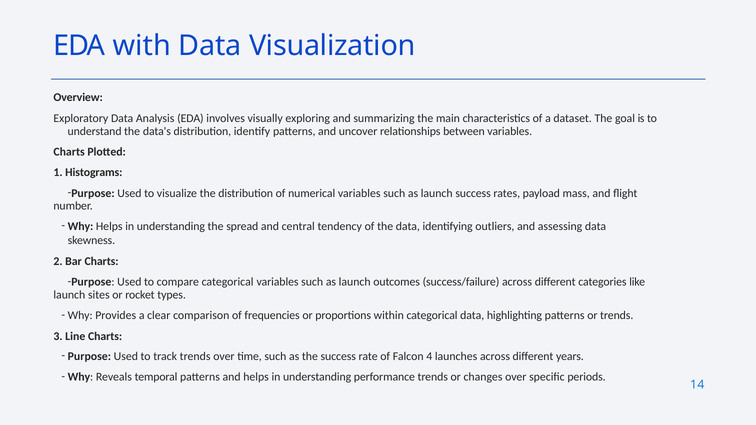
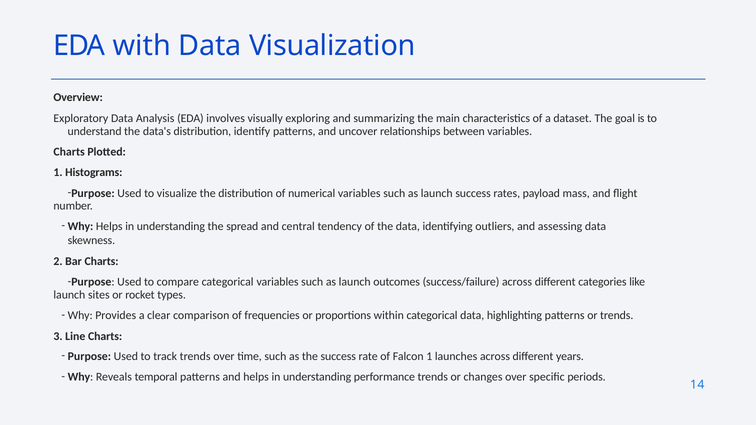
4: 4 -> 1 (429, 356)
